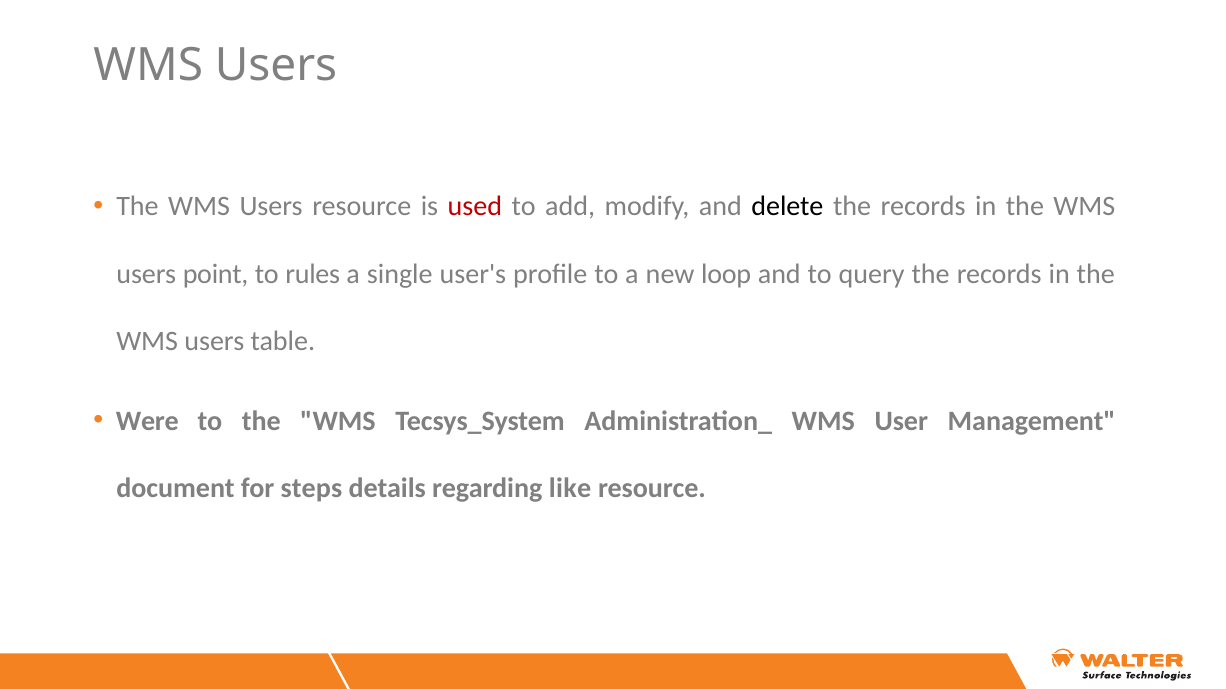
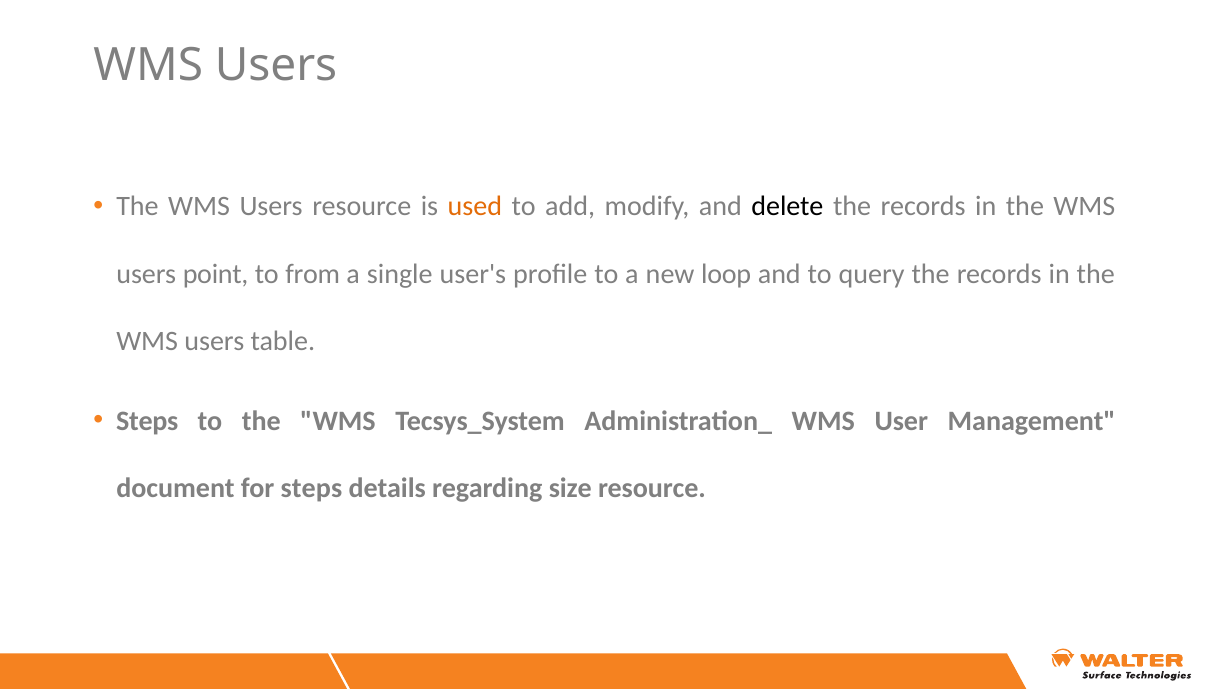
used colour: red -> orange (475, 207)
rules: rules -> from (313, 274)
Were: Were -> Steps (147, 422)
like: like -> size (570, 489)
